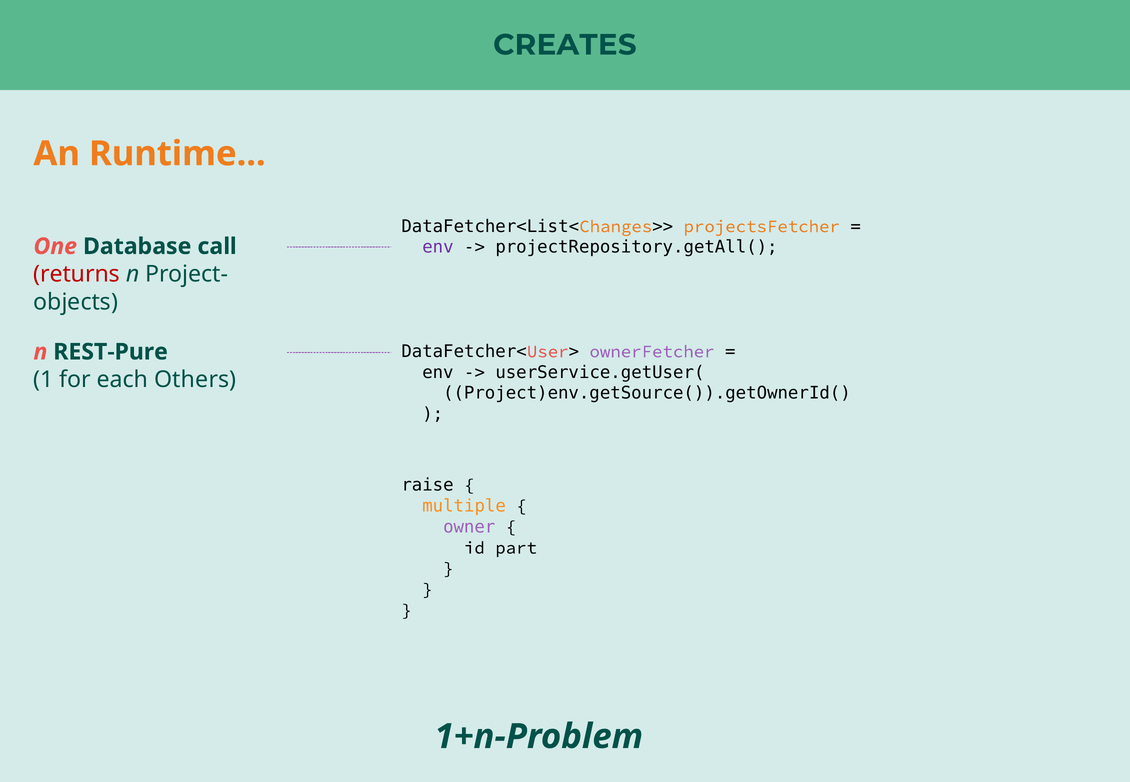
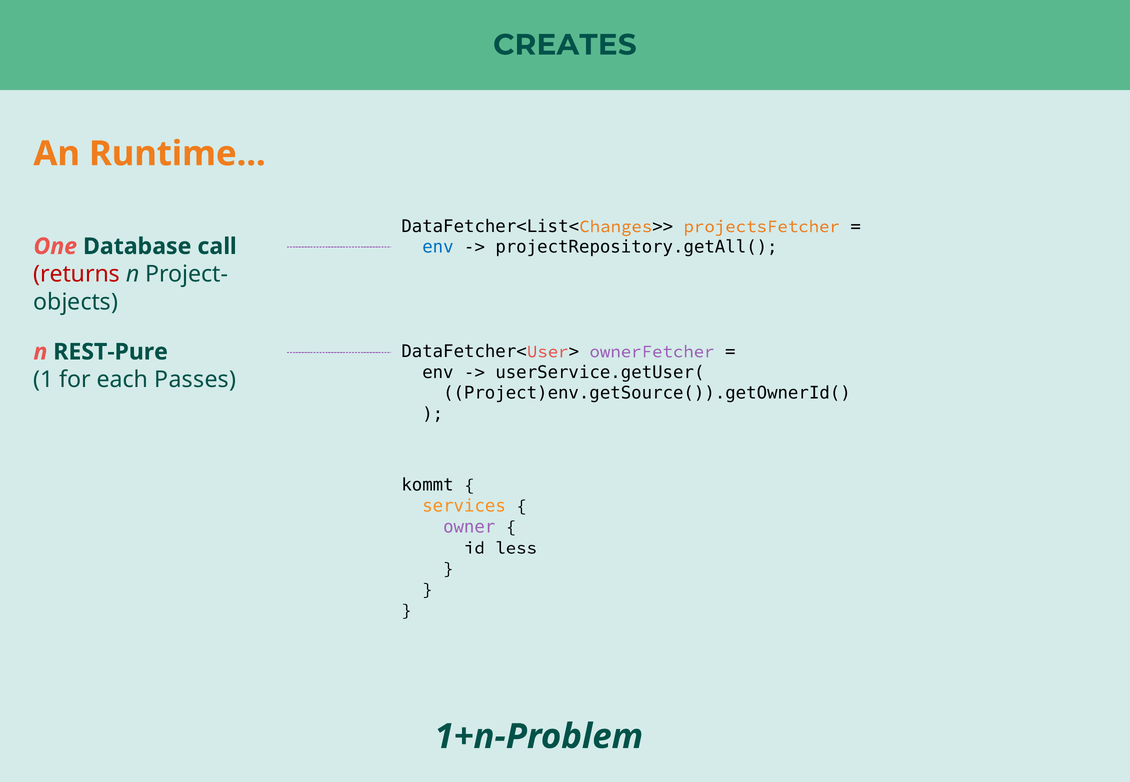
env colour: purple -> blue (438, 247)
Others: Others -> Passes (195, 380)
raise: raise -> kommt (428, 485)
multiple: multiple -> services (464, 506)
part: part -> less (516, 548)
